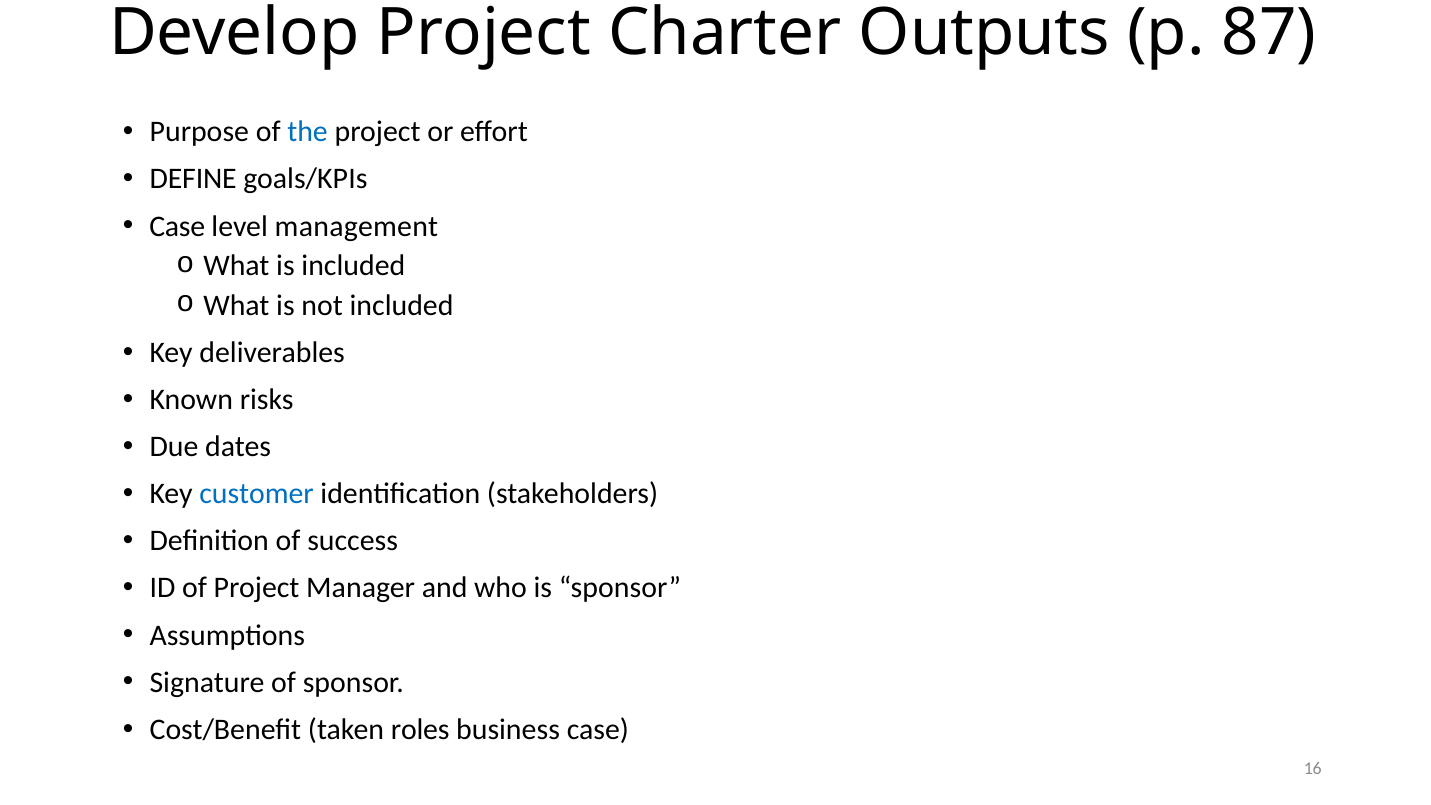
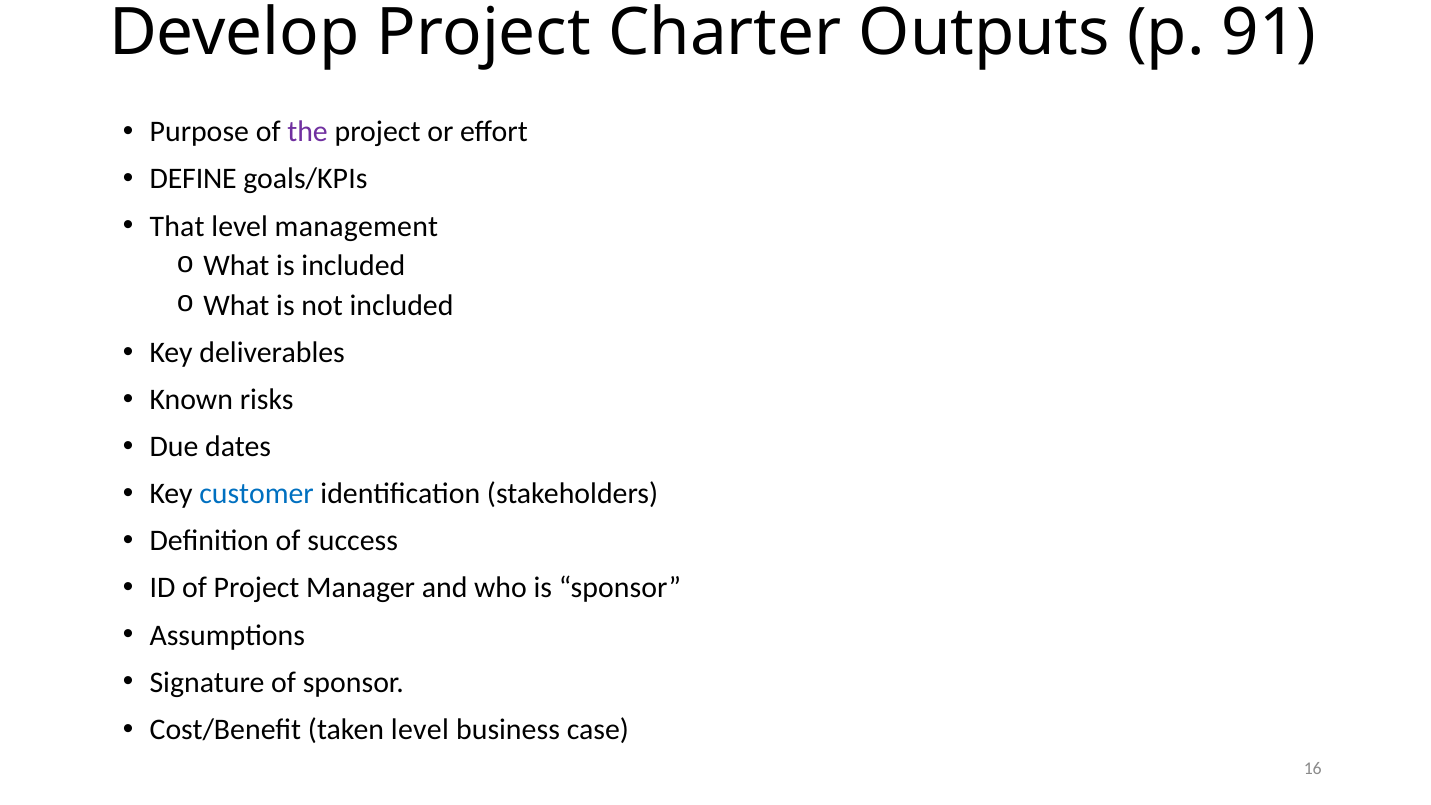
87: 87 -> 91 (1269, 32)
the colour: blue -> purple (308, 132)
Case: Case -> That (177, 226)
taken roles: roles -> level (420, 729)
